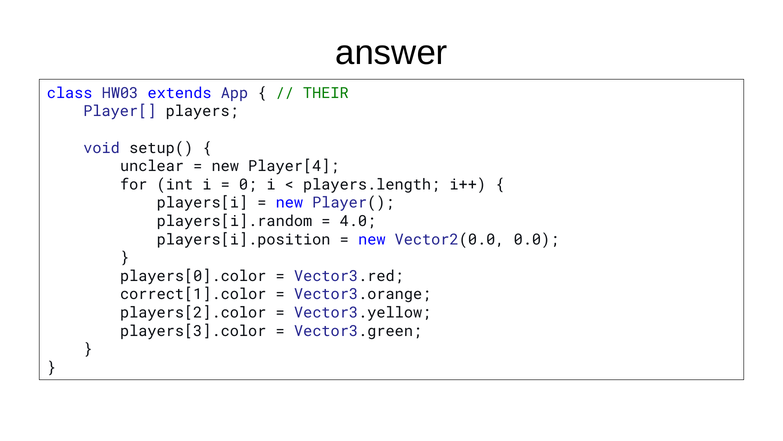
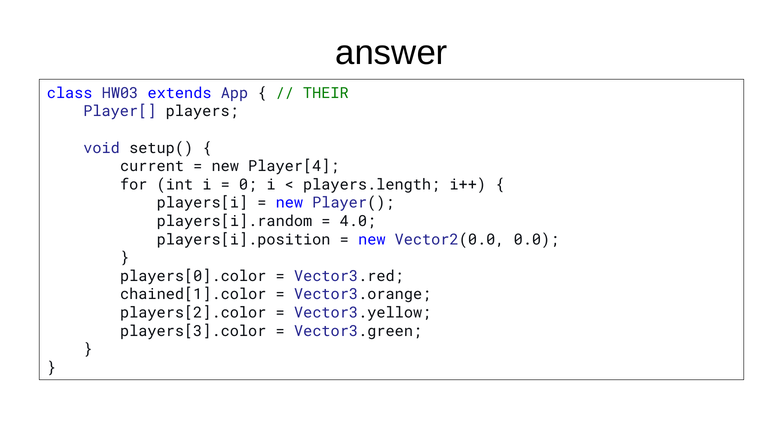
unclear: unclear -> current (152, 166)
correct[1].color: correct[1].color -> chained[1].color (193, 294)
